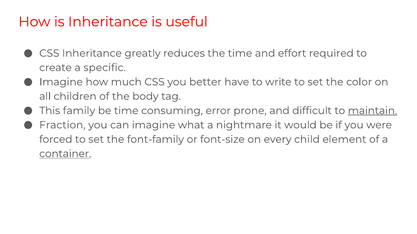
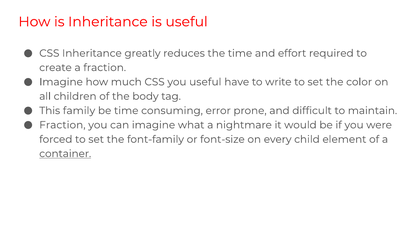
a specific: specific -> fraction (105, 68)
you better: better -> useful (205, 82)
maintain underline: present -> none (372, 111)
